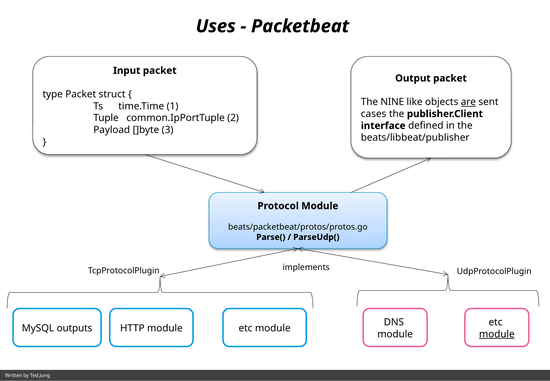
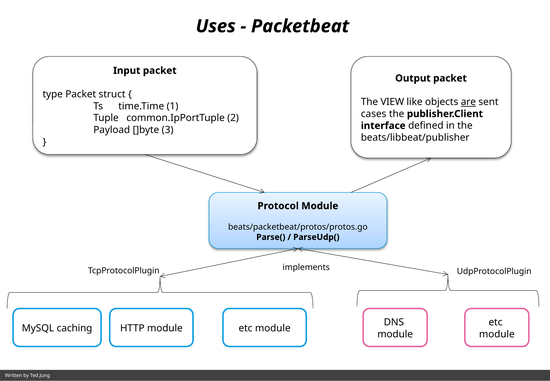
NINE: NINE -> VIEW (392, 102)
outputs: outputs -> caching (75, 328)
module underline: present -> none (497, 334)
